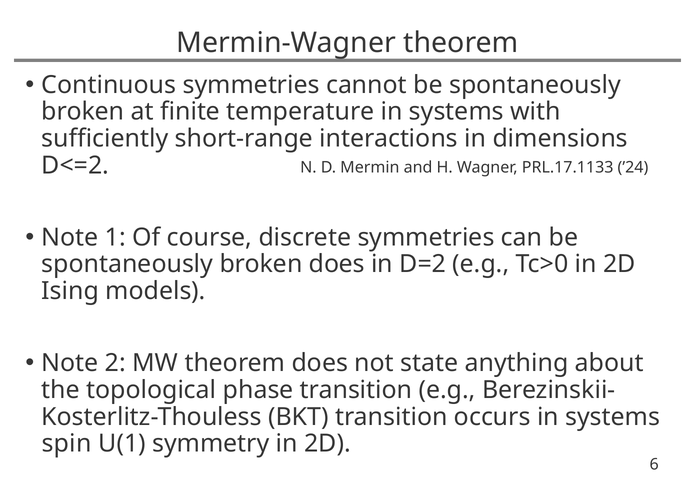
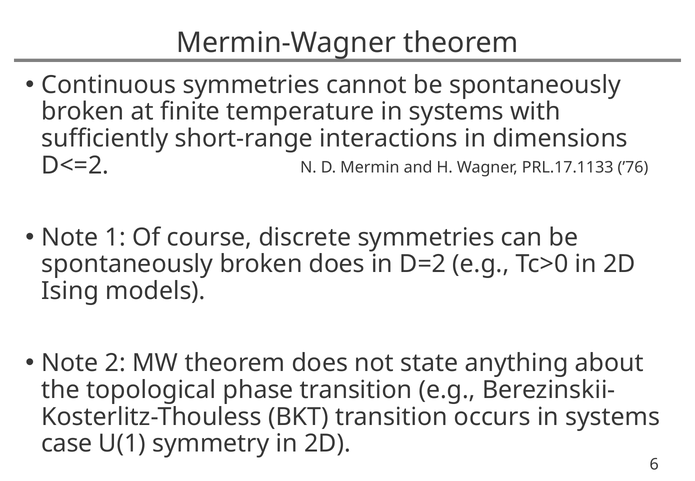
’24: ’24 -> ’76 (633, 167)
spin: spin -> case (67, 444)
